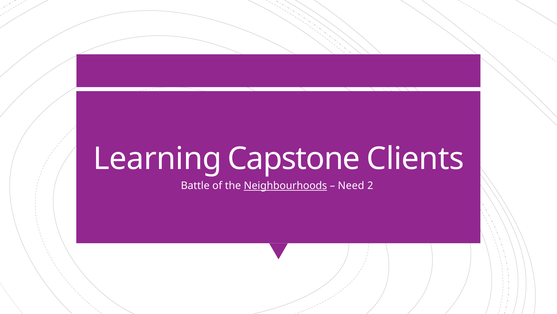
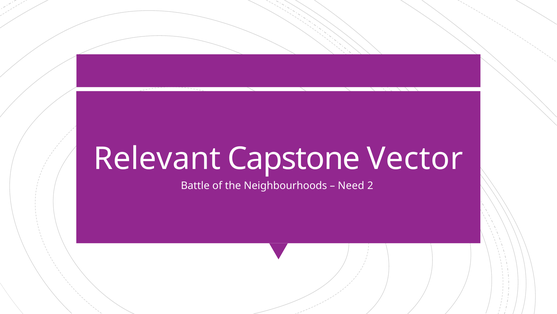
Learning: Learning -> Relevant (157, 158)
Clients: Clients -> Vector (415, 158)
Neighbourhoods underline: present -> none (285, 185)
